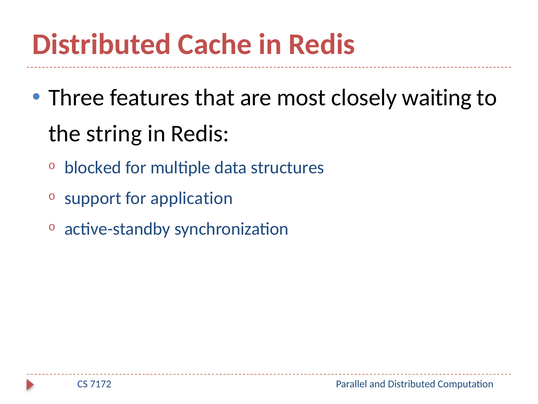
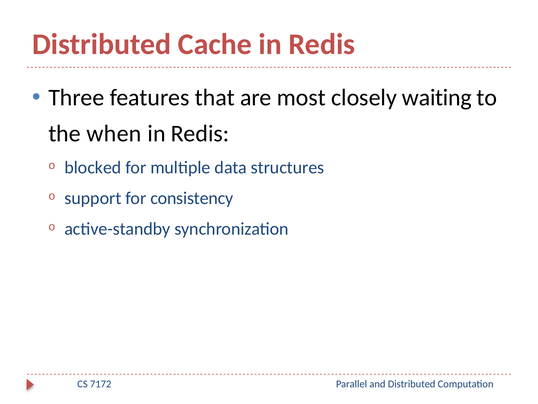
string: string -> when (114, 133)
application: application -> consistency (192, 198)
